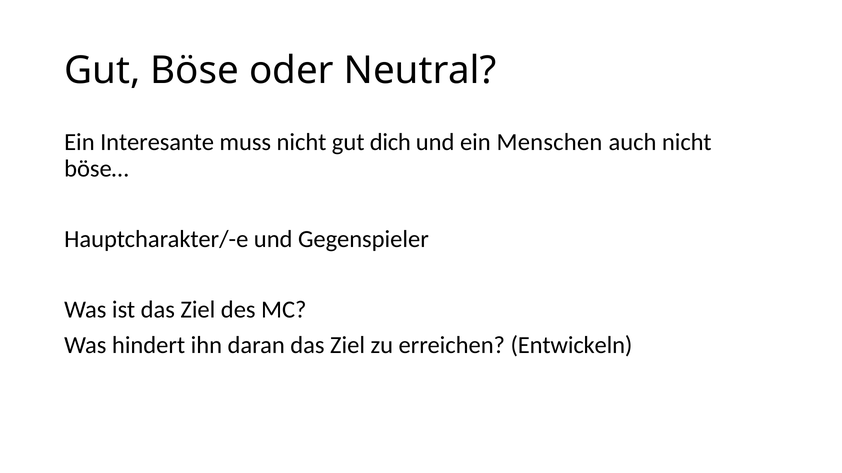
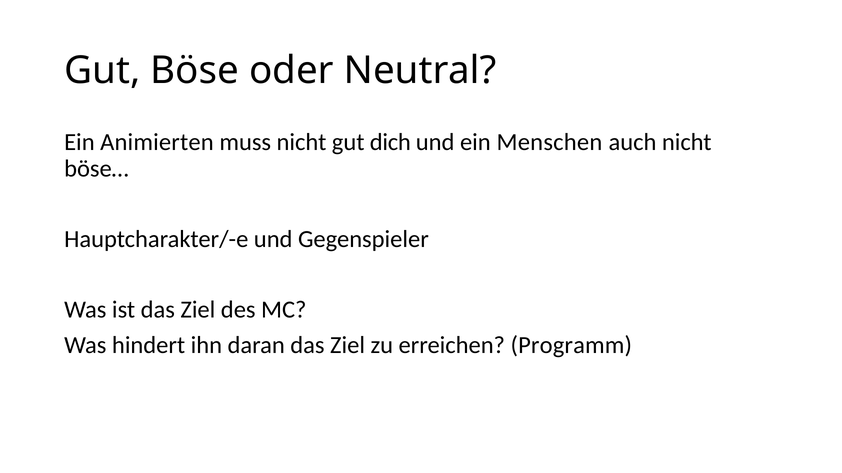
Interesante: Interesante -> Animierten (157, 142)
Entwickeln: Entwickeln -> Programm (571, 345)
